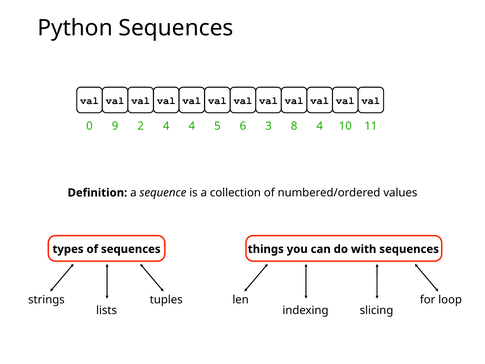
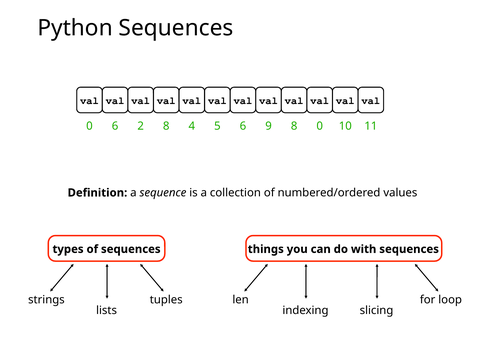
0 9: 9 -> 6 (115, 126)
2 4: 4 -> 8 (166, 126)
3: 3 -> 9 (269, 126)
8 4: 4 -> 0 (320, 126)
